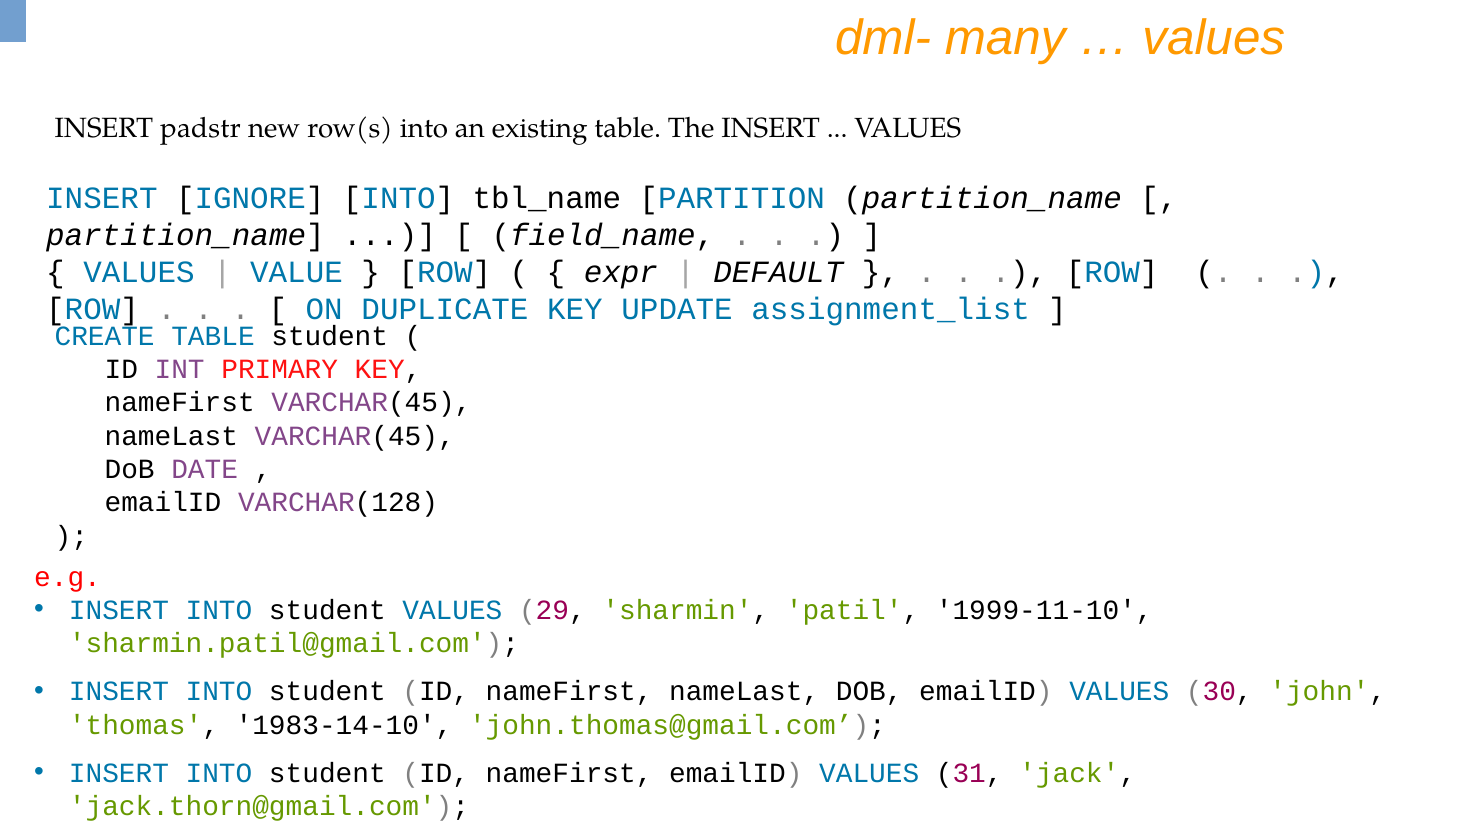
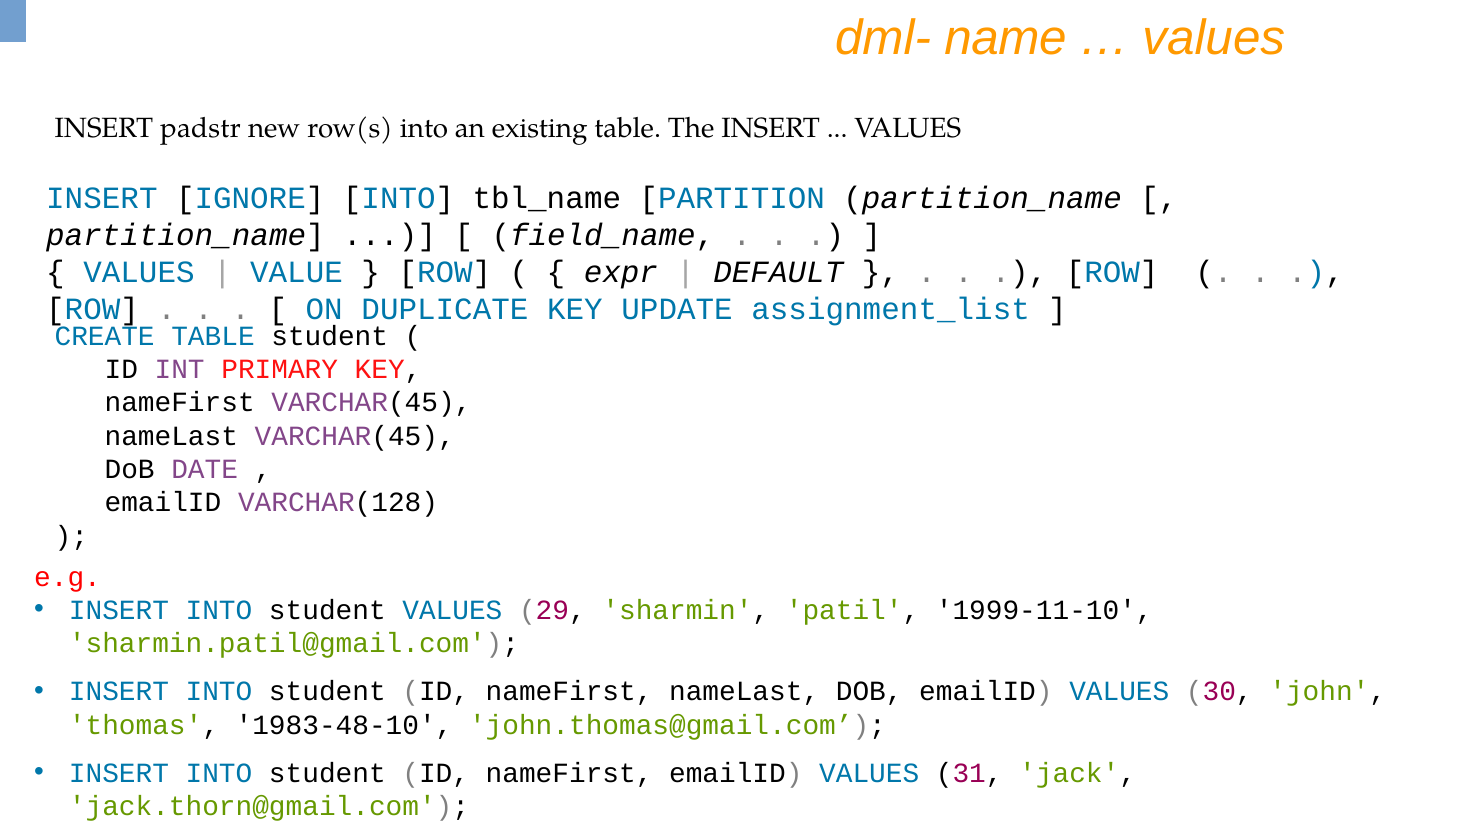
many: many -> name (1005, 39)
1983-14-10: 1983-14-10 -> 1983-48-10 (344, 725)
